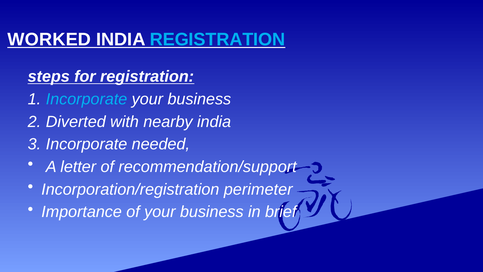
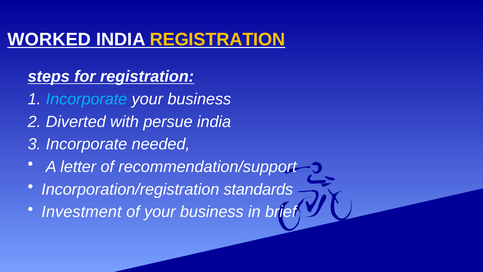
REGISTRATION colour: light blue -> yellow (217, 39)
nearby: nearby -> persue (168, 122)
perimeter: perimeter -> standards (258, 189)
Importance: Importance -> Investment (81, 212)
